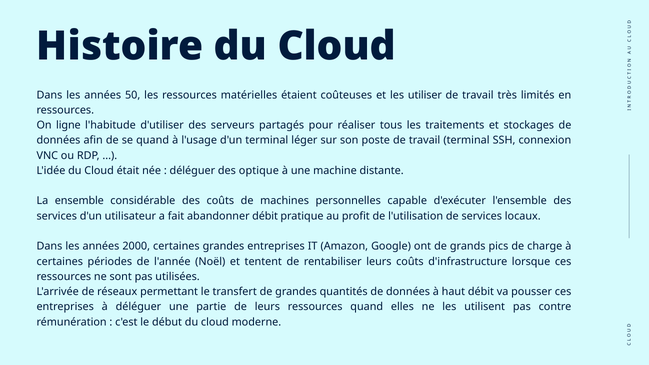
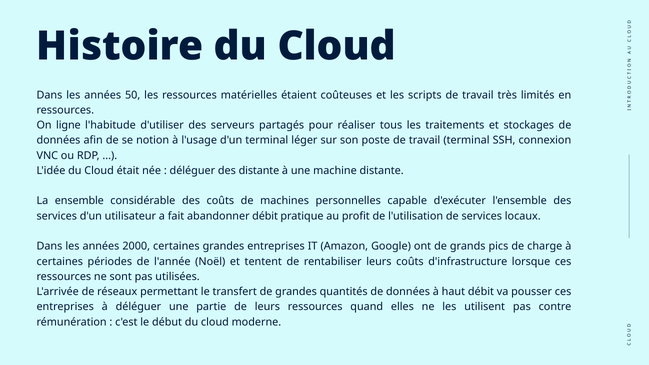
utiliser: utiliser -> scripts (425, 95)
se quand: quand -> notion (153, 140)
des optique: optique -> distante (259, 171)
